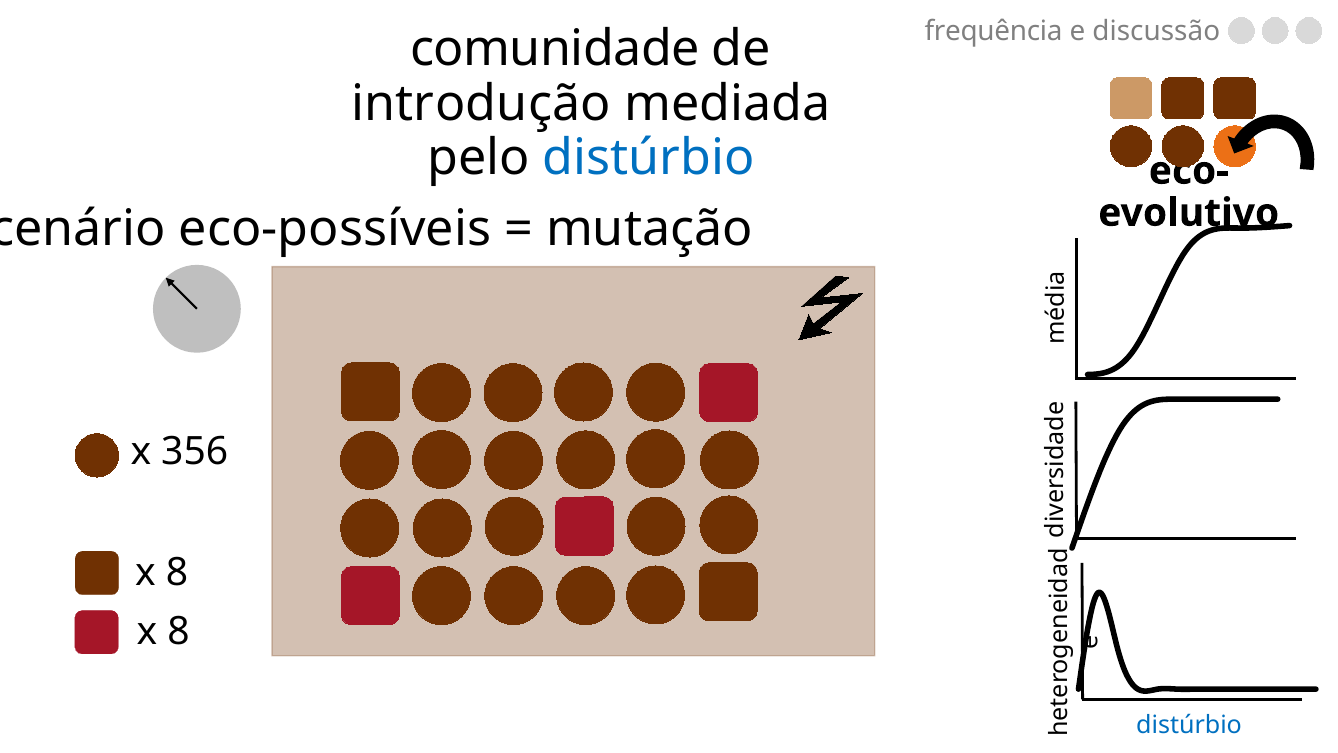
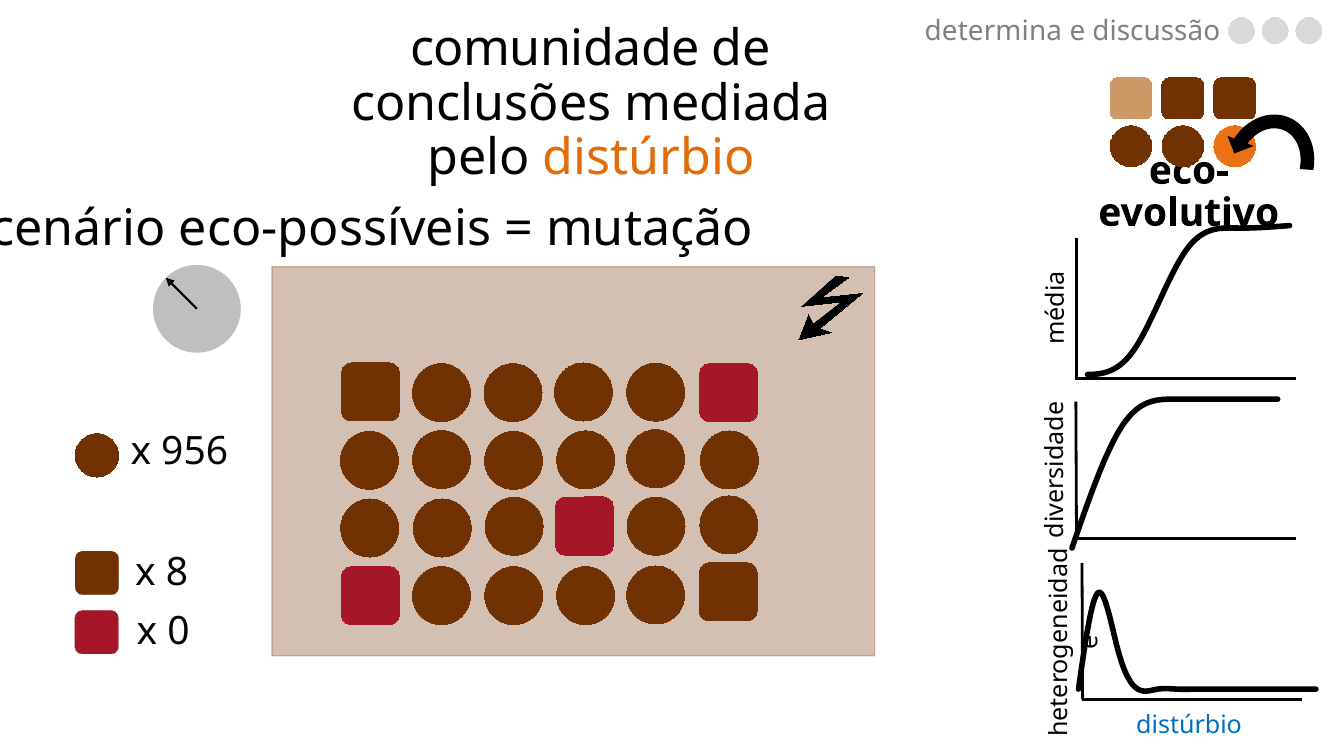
frequência: frequência -> determina (993, 31)
introdução: introdução -> conclusões (481, 104)
distúrbio colour: blue -> orange (648, 158)
356: 356 -> 956 (195, 452)
8: 8 -> 0 (178, 632)
